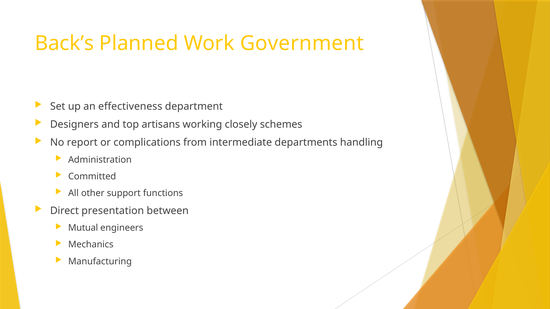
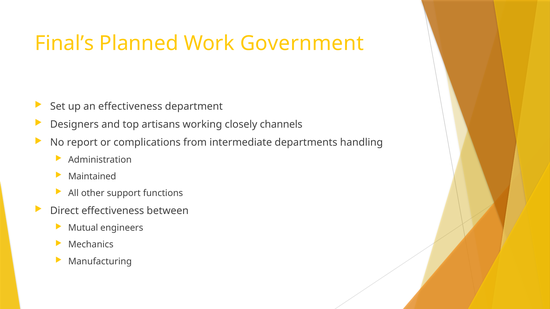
Back’s: Back’s -> Final’s (64, 43)
schemes: schemes -> channels (281, 125)
Committed: Committed -> Maintained (92, 177)
Direct presentation: presentation -> effectiveness (113, 211)
